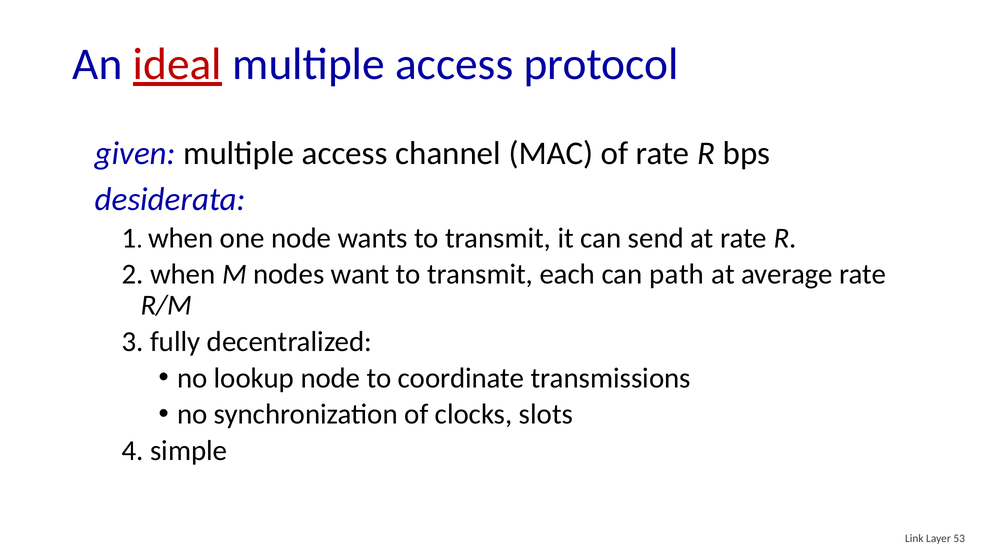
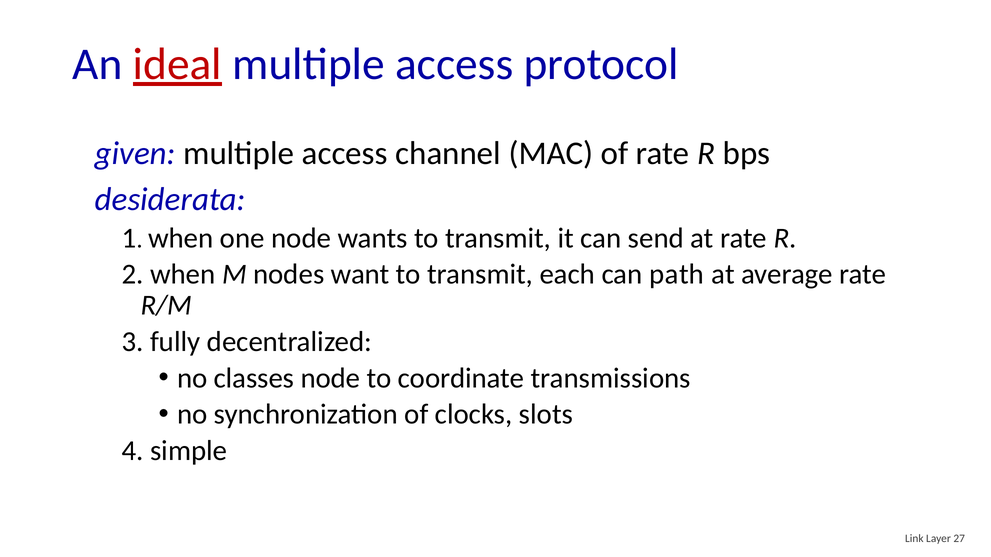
lookup: lookup -> classes (254, 378)
53: 53 -> 27 (959, 539)
